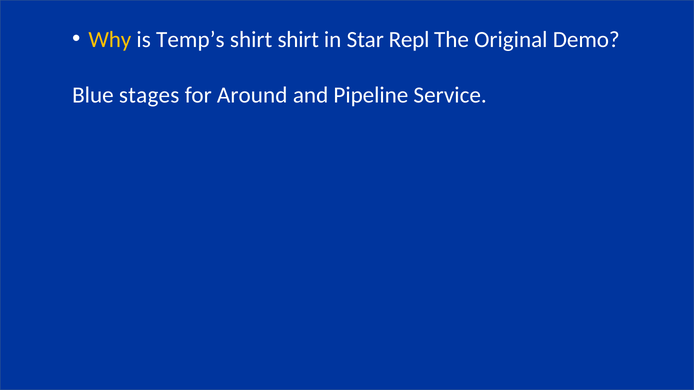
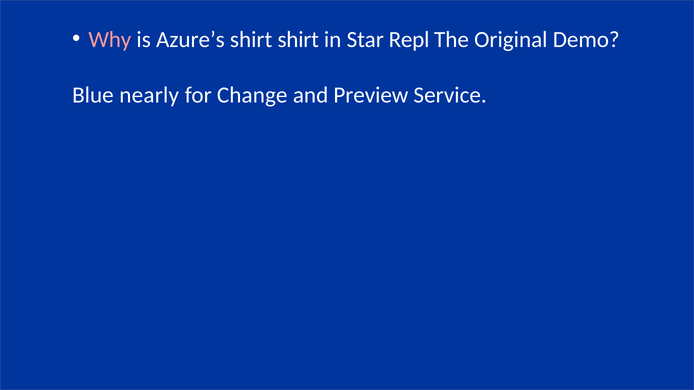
Why colour: yellow -> pink (110, 39)
Temp’s: Temp’s -> Azure’s (190, 39)
stages: stages -> nearly (149, 95)
Around: Around -> Change (252, 95)
Pipeline: Pipeline -> Preview (371, 95)
